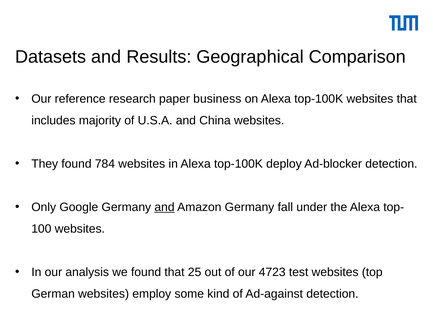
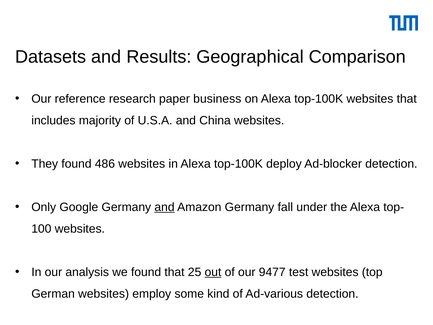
784: 784 -> 486 (105, 164)
out underline: none -> present (213, 272)
4723: 4723 -> 9477 (272, 272)
Ad-against: Ad-against -> Ad-various (274, 294)
